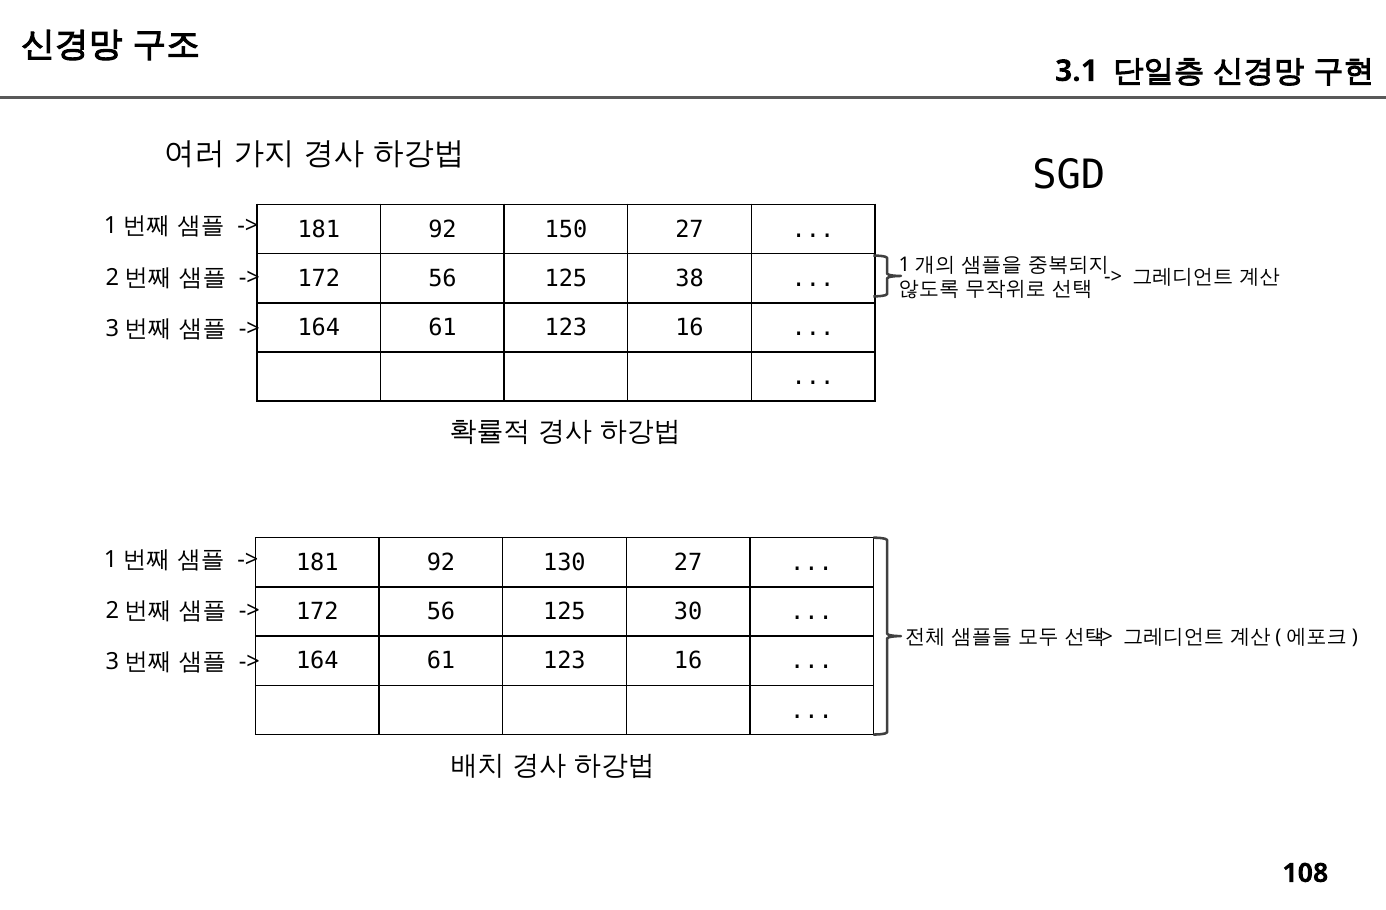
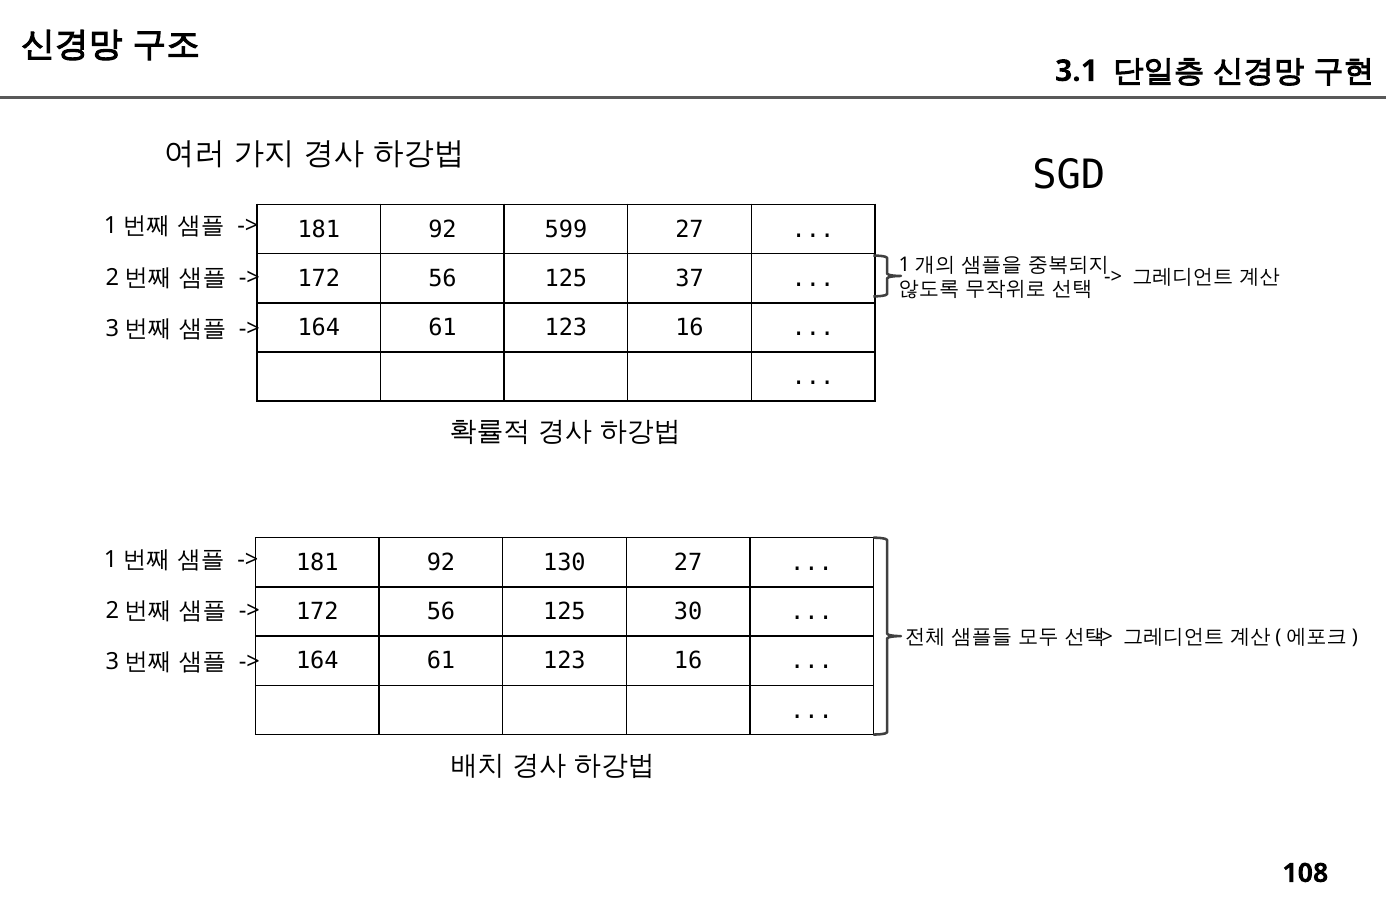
150: 150 -> 599 (566, 229)
38: 38 -> 37 (690, 279)
